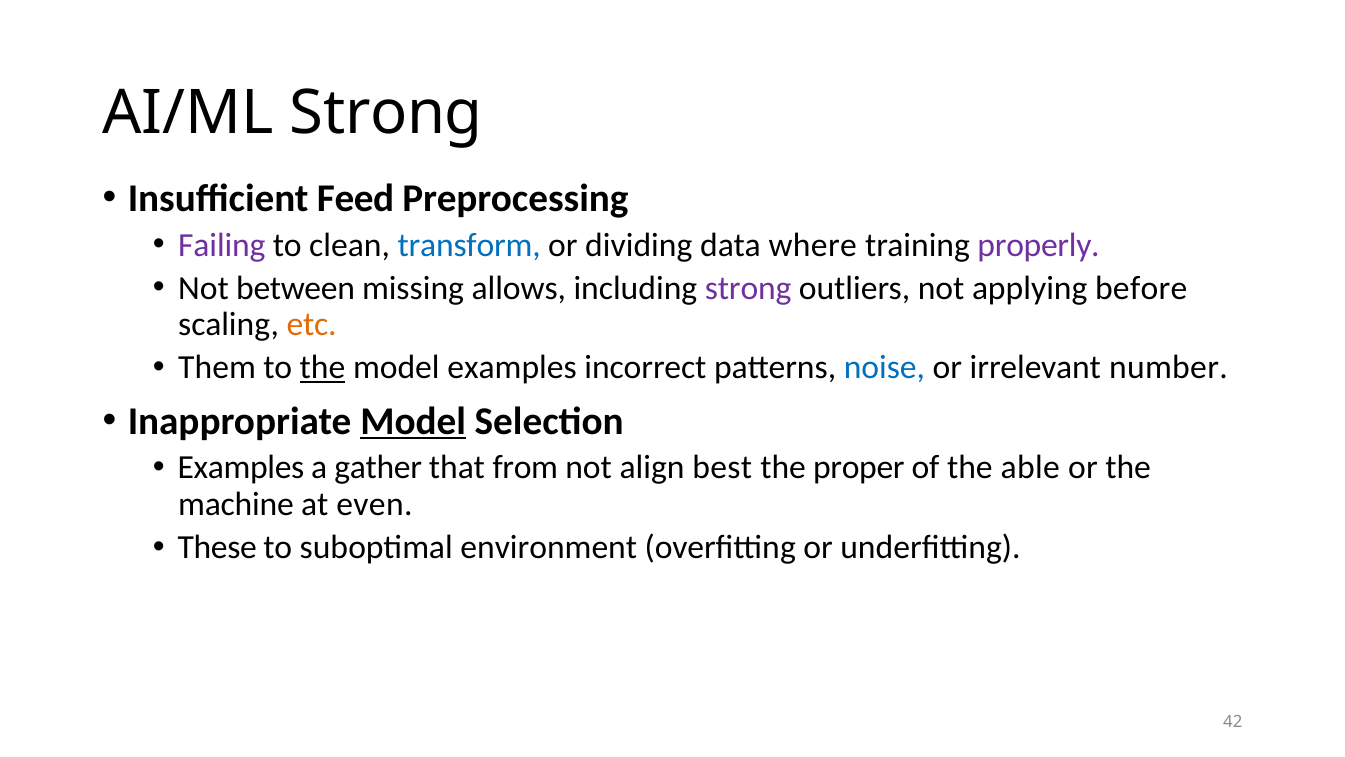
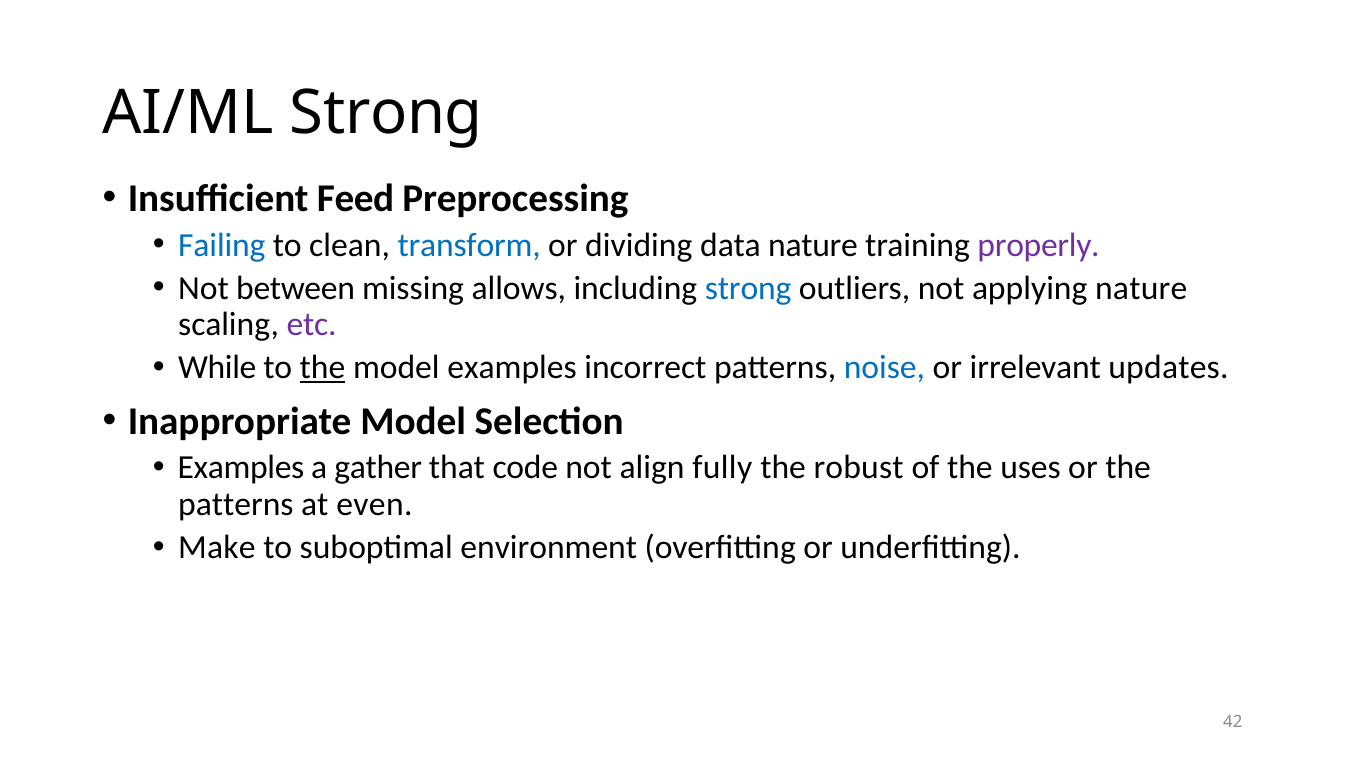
Failing colour: purple -> blue (222, 245)
data where: where -> nature (813, 245)
strong colour: purple -> blue (748, 288)
applying before: before -> nature (1141, 288)
etc colour: orange -> purple (312, 324)
Them: Them -> While (217, 368)
number: number -> updates (1168, 368)
Model underline: present -> none (413, 421)
from: from -> code (525, 467)
best: best -> fully (722, 467)
proper: proper -> robust (859, 467)
able: able -> uses (1031, 467)
machine: machine -> patterns (236, 504)
These: These -> Make (217, 547)
